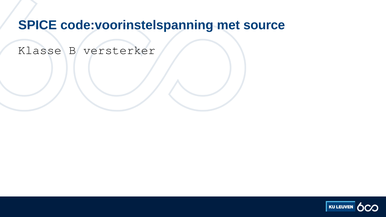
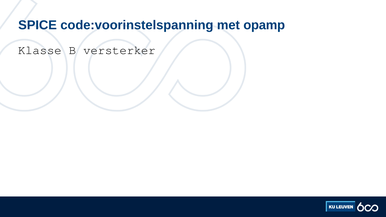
source: source -> opamp (264, 25)
